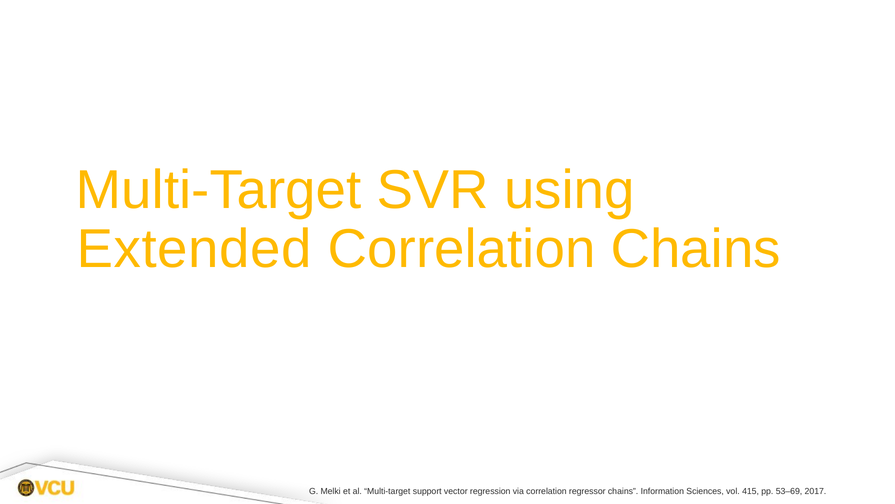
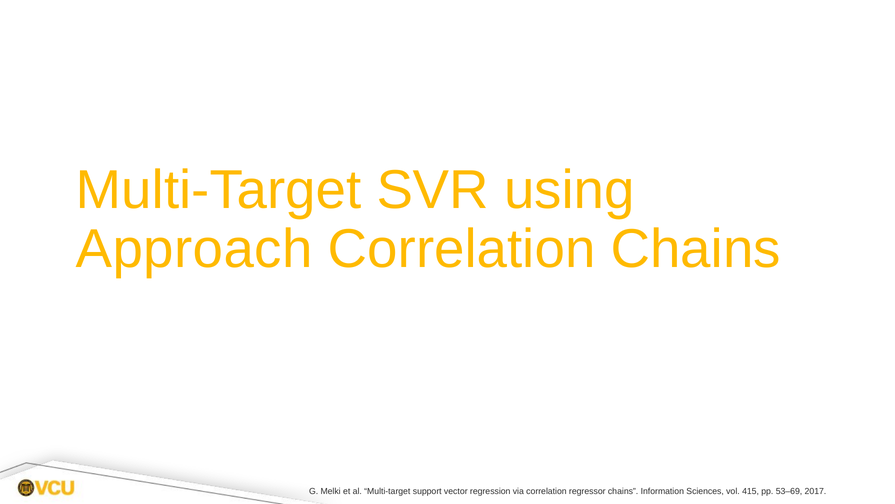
Extended: Extended -> Approach (194, 249)
